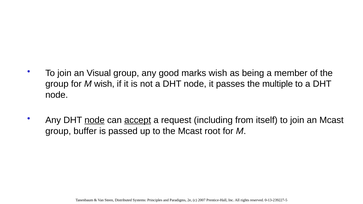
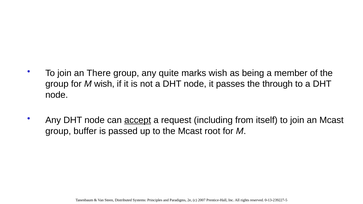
Visual: Visual -> There (99, 73)
good: good -> quite (169, 73)
multiple: multiple -> through (278, 84)
node underline: present -> none (95, 120)
